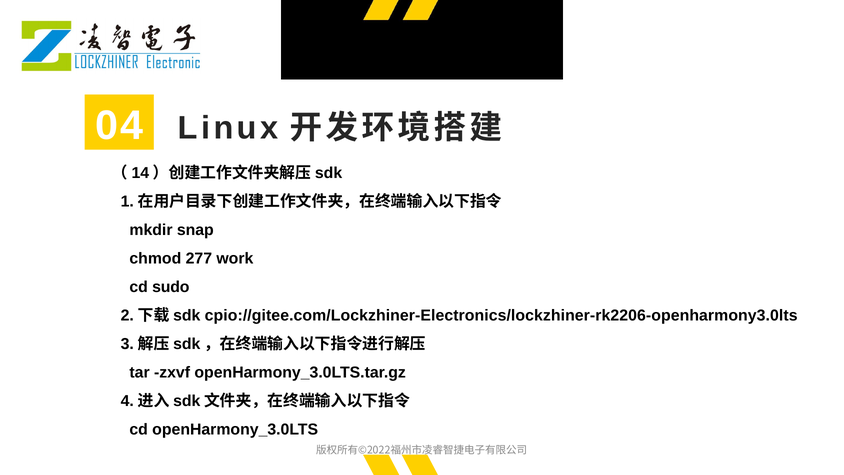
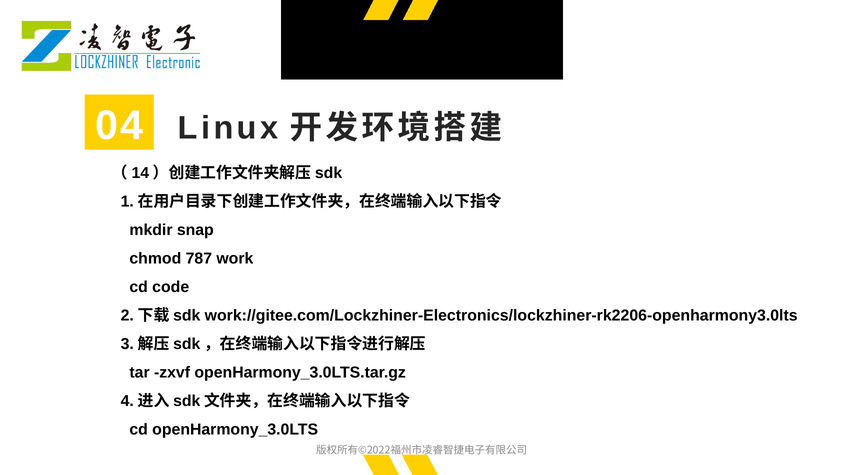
277: 277 -> 787 (199, 258)
sudo: sudo -> code (171, 287)
cpio://gitee.com/Lockzhiner-Electronics/lockzhiner-rk2206-openharmony3.0lts: cpio://gitee.com/Lockzhiner-Electronics/lockzhiner-rk2206-openharmony3.0lts -> work://gitee.com/Lockzhiner-Electronics/lockzhiner-rk2206-openharmony3.0lts (501, 315)
